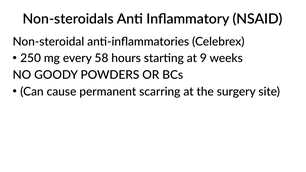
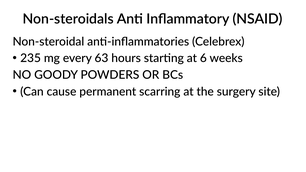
250: 250 -> 235 (31, 58)
58: 58 -> 63 (101, 58)
9: 9 -> 6 (203, 58)
